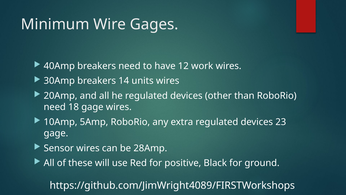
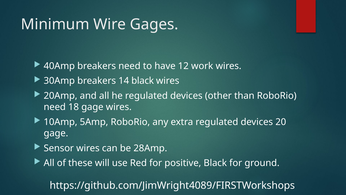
14 units: units -> black (143, 81)
23: 23 -> 20 (281, 122)
